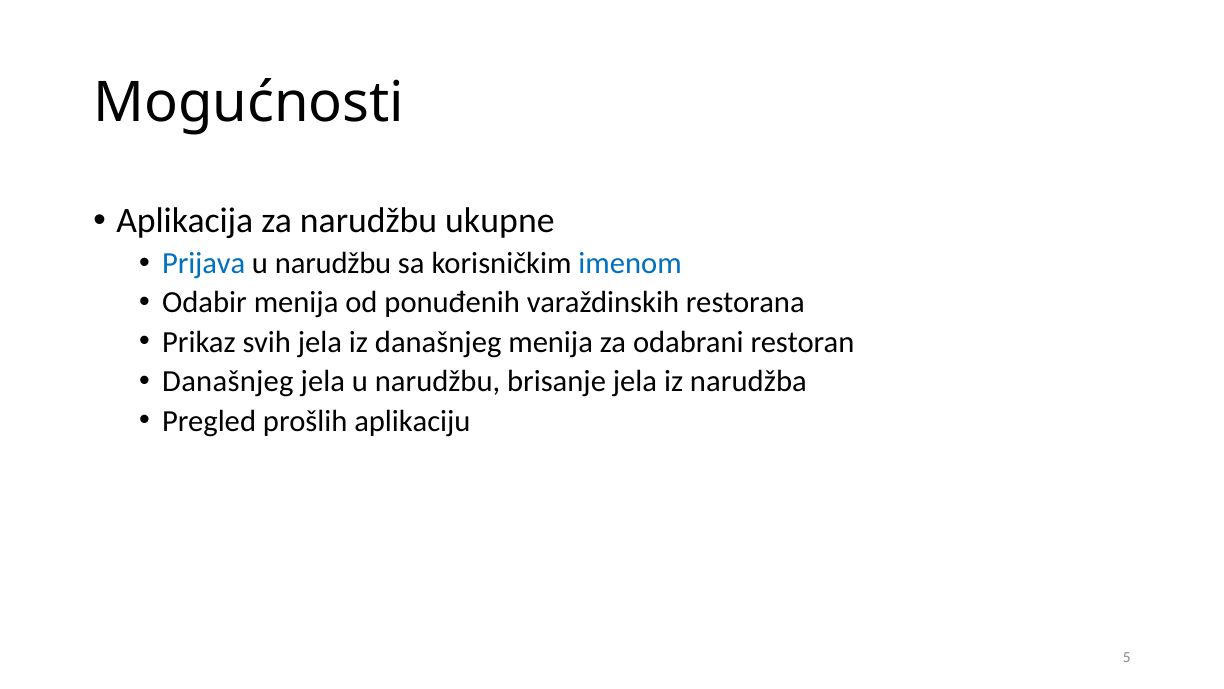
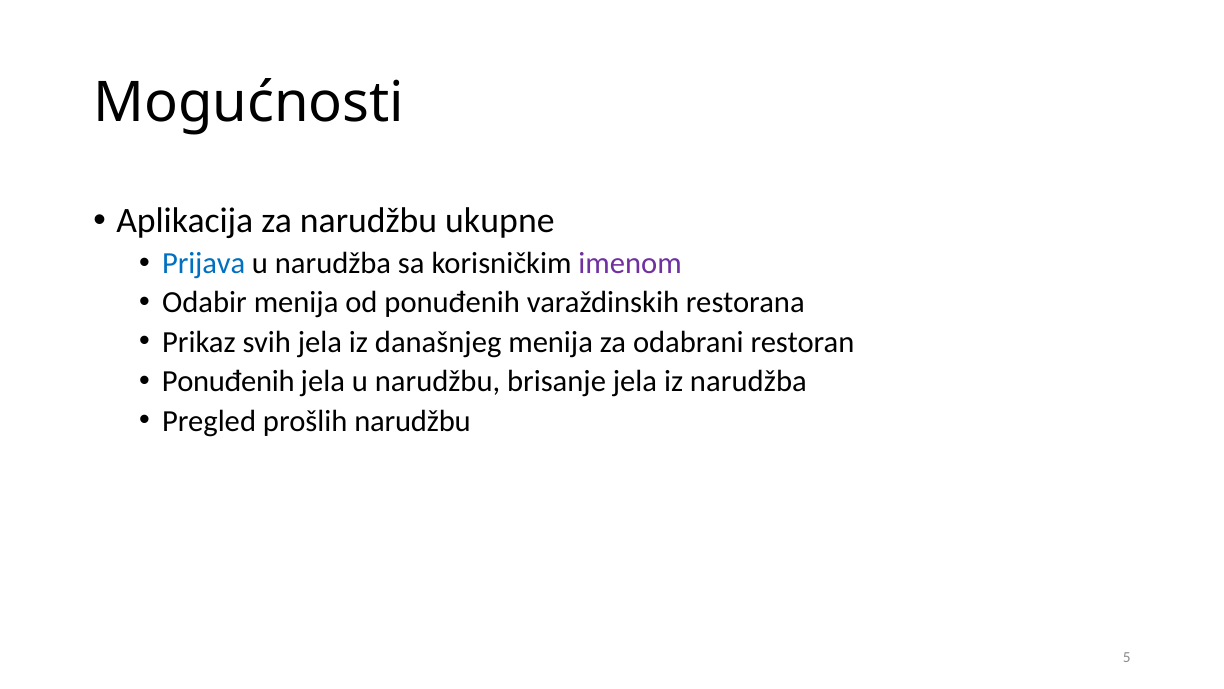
narudžbu: narudžbu -> narudžba (333, 263)
imenom colour: blue -> purple (630, 263)
Današnjeg: Današnjeg -> Ponuđenih (228, 381)
prošlih aplikaciju: aplikaciju -> narudžbu (413, 421)
